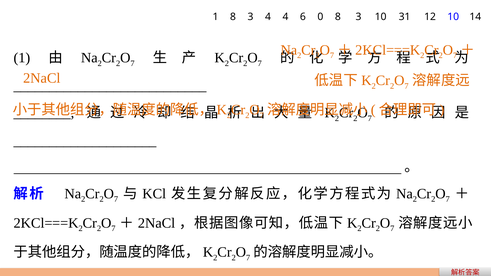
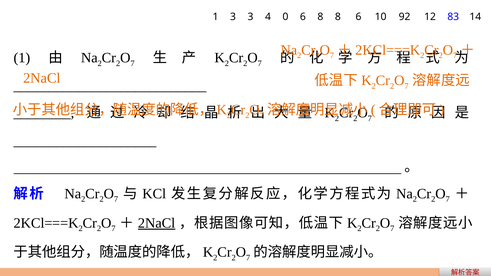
1 8: 8 -> 3 (233, 17)
4 4: 4 -> 0 (285, 17)
6 0: 0 -> 8 (320, 17)
3: 3 -> 6 (358, 17)
31: 31 -> 92 (405, 17)
12 10: 10 -> 83 (453, 17)
2NaCl underline: none -> present (157, 223)
